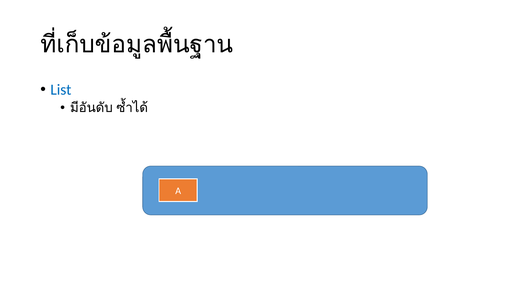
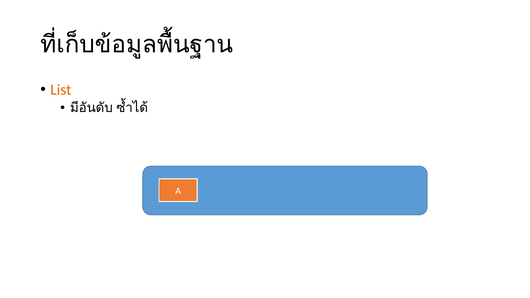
List colour: blue -> orange (61, 90)
